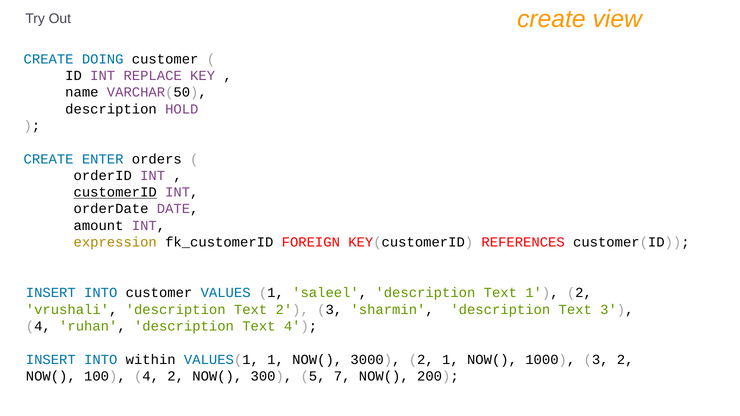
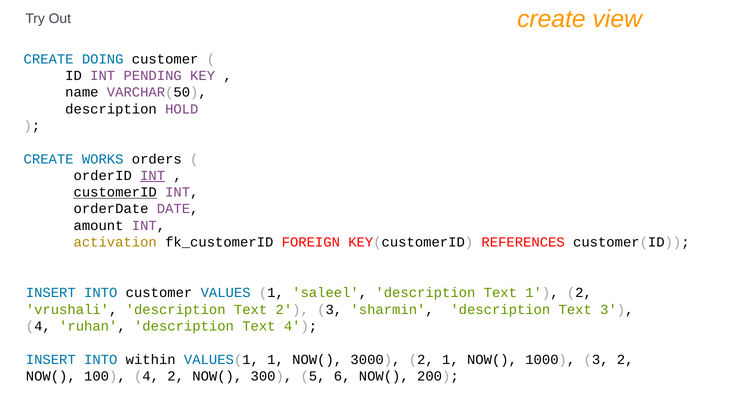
REPLACE: REPLACE -> PENDING (153, 76)
ENTER: ENTER -> WORKS (103, 159)
INT underline: none -> present (153, 176)
expression: expression -> activation (115, 242)
7: 7 -> 6 (342, 376)
